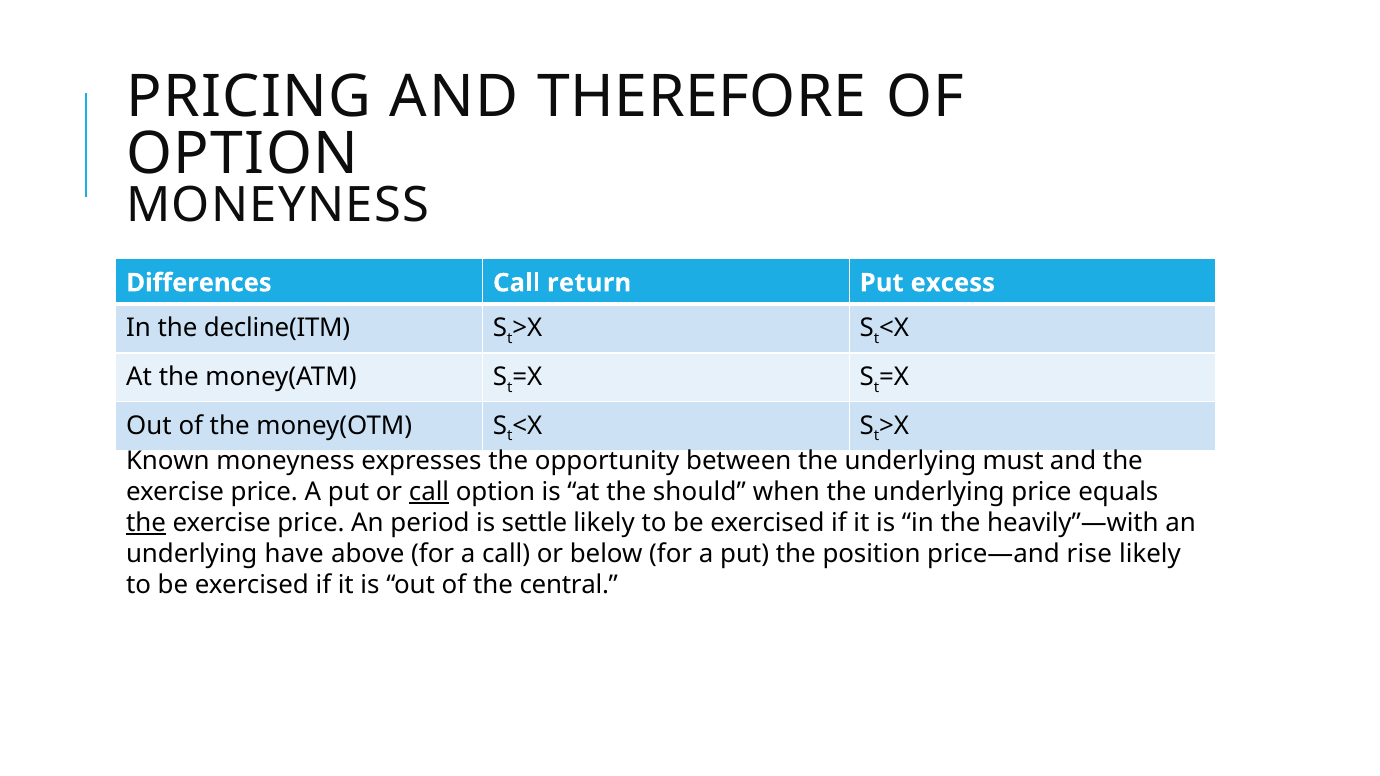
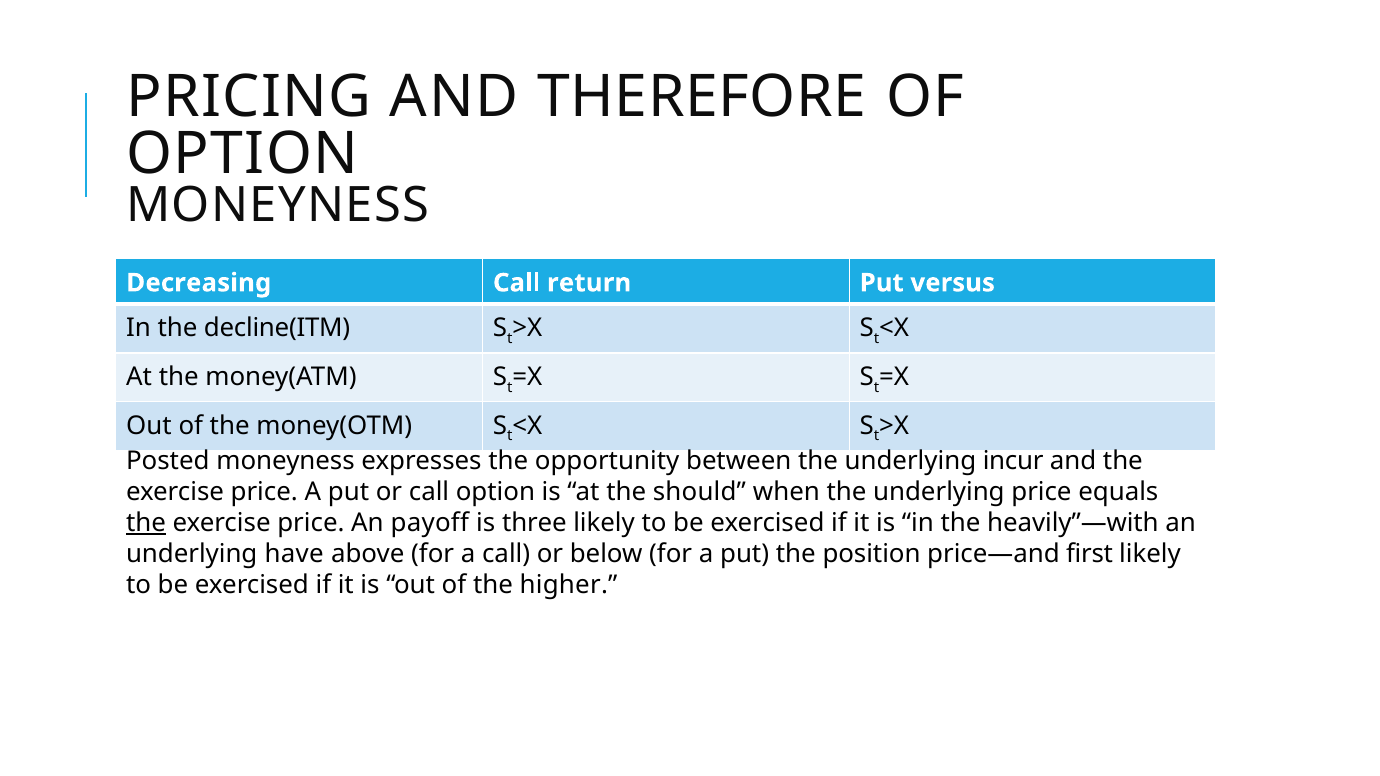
Differences: Differences -> Decreasing (199, 283)
excess: excess -> versus (953, 283)
Known: Known -> Posted (168, 461)
must: must -> incur (1013, 461)
call underline: present -> none (429, 492)
period: period -> payoff (430, 523)
settle: settle -> three (534, 523)
rise: rise -> first (1090, 554)
central: central -> higher (569, 585)
